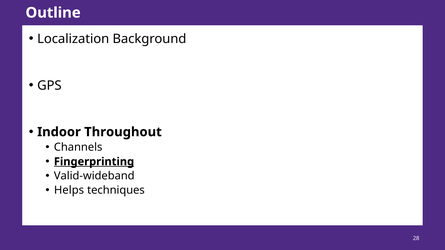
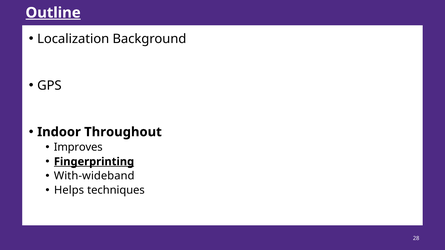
Outline underline: none -> present (53, 13)
Channels: Channels -> Improves (78, 147)
Valid-wideband: Valid-wideband -> With-wideband (94, 176)
